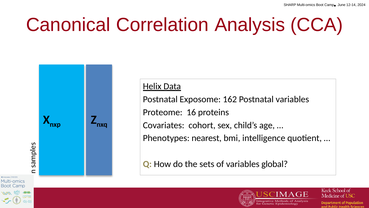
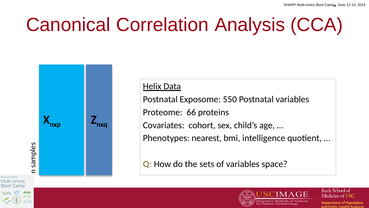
162: 162 -> 550 (230, 99)
16: 16 -> 66 (191, 112)
global: global -> space (275, 164)
